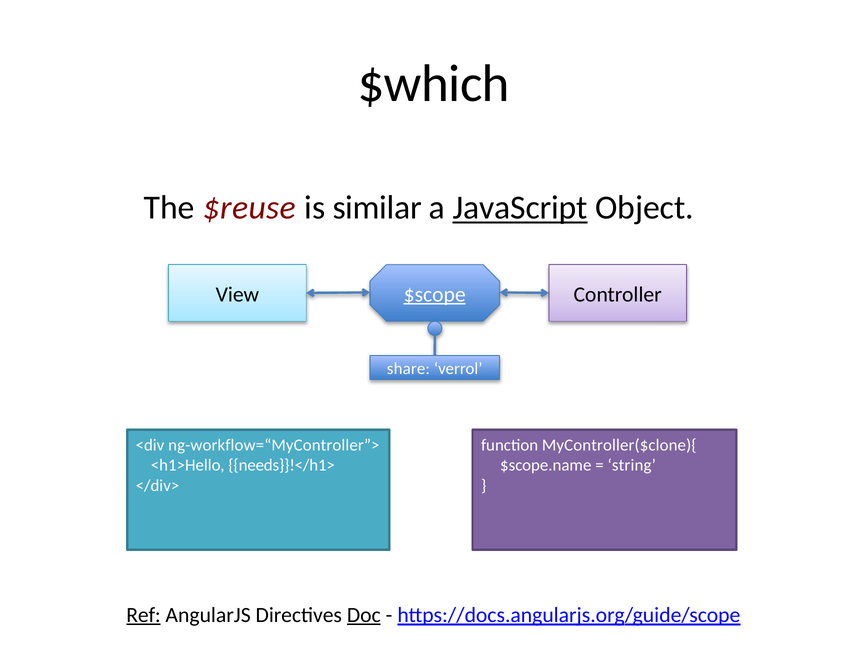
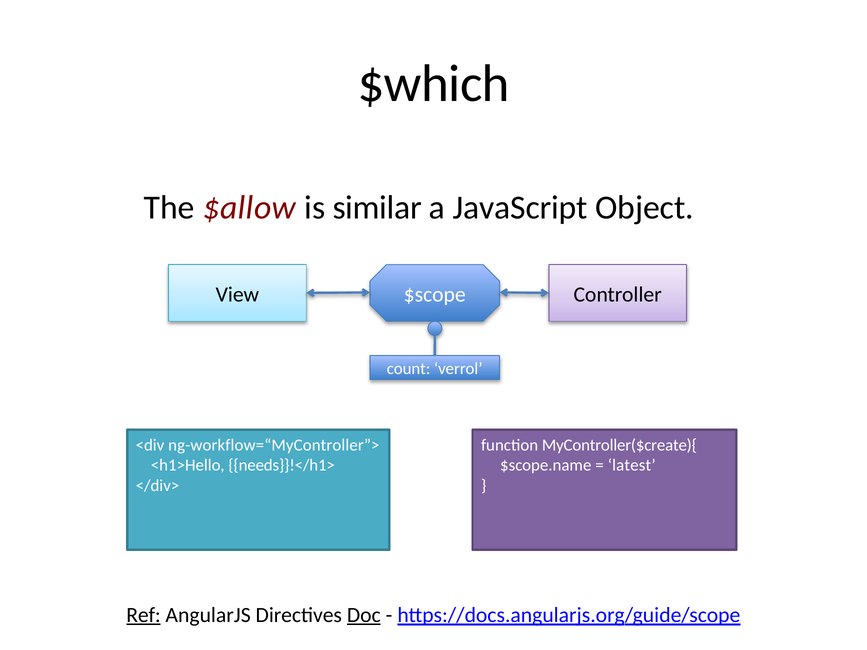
$reuse: $reuse -> $allow (249, 208)
JavaScript underline: present -> none (520, 208)
$scope underline: present -> none (435, 295)
share: share -> count (409, 369)
MyController($clone){: MyController($clone){ -> MyController($create){ (619, 445)
string: string -> latest (632, 466)
